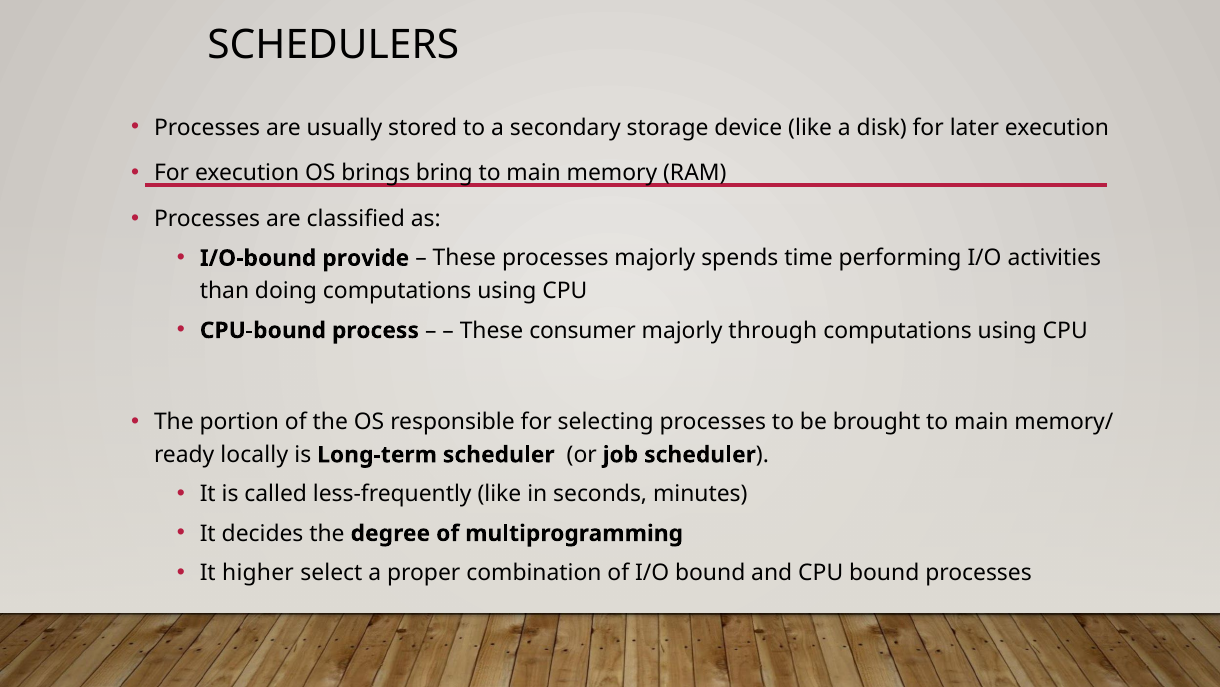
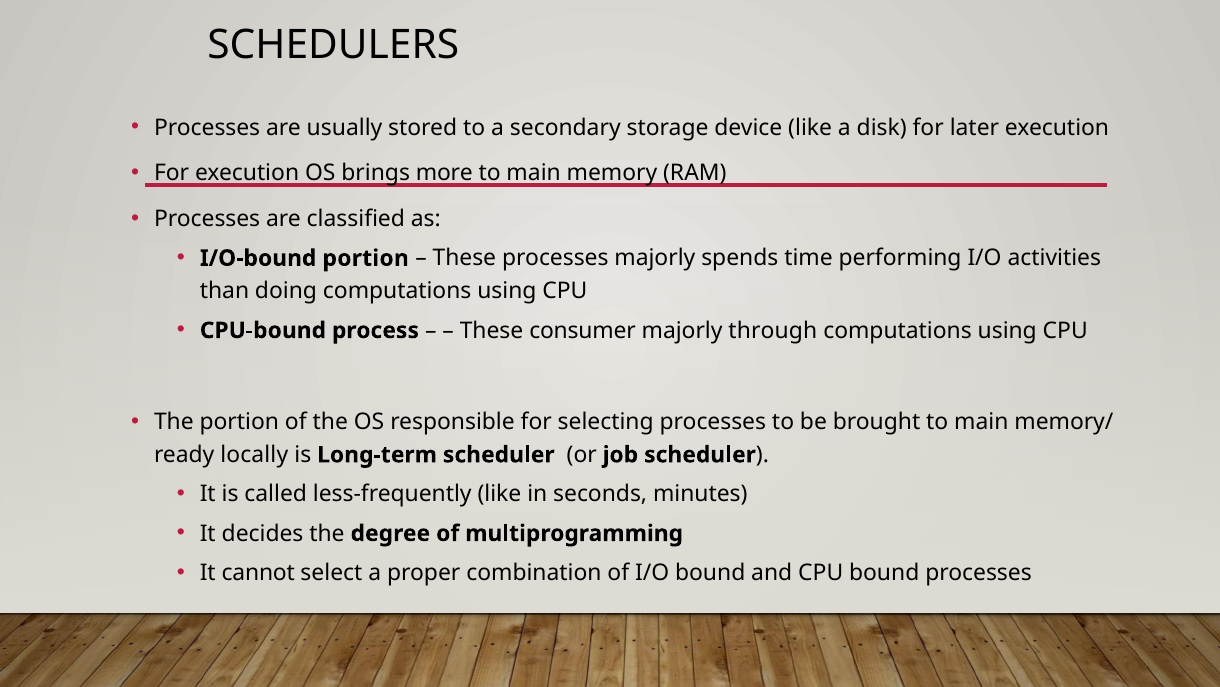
bring: bring -> more (444, 173)
I/O-bound provide: provide -> portion (366, 258)
higher: higher -> cannot (258, 572)
